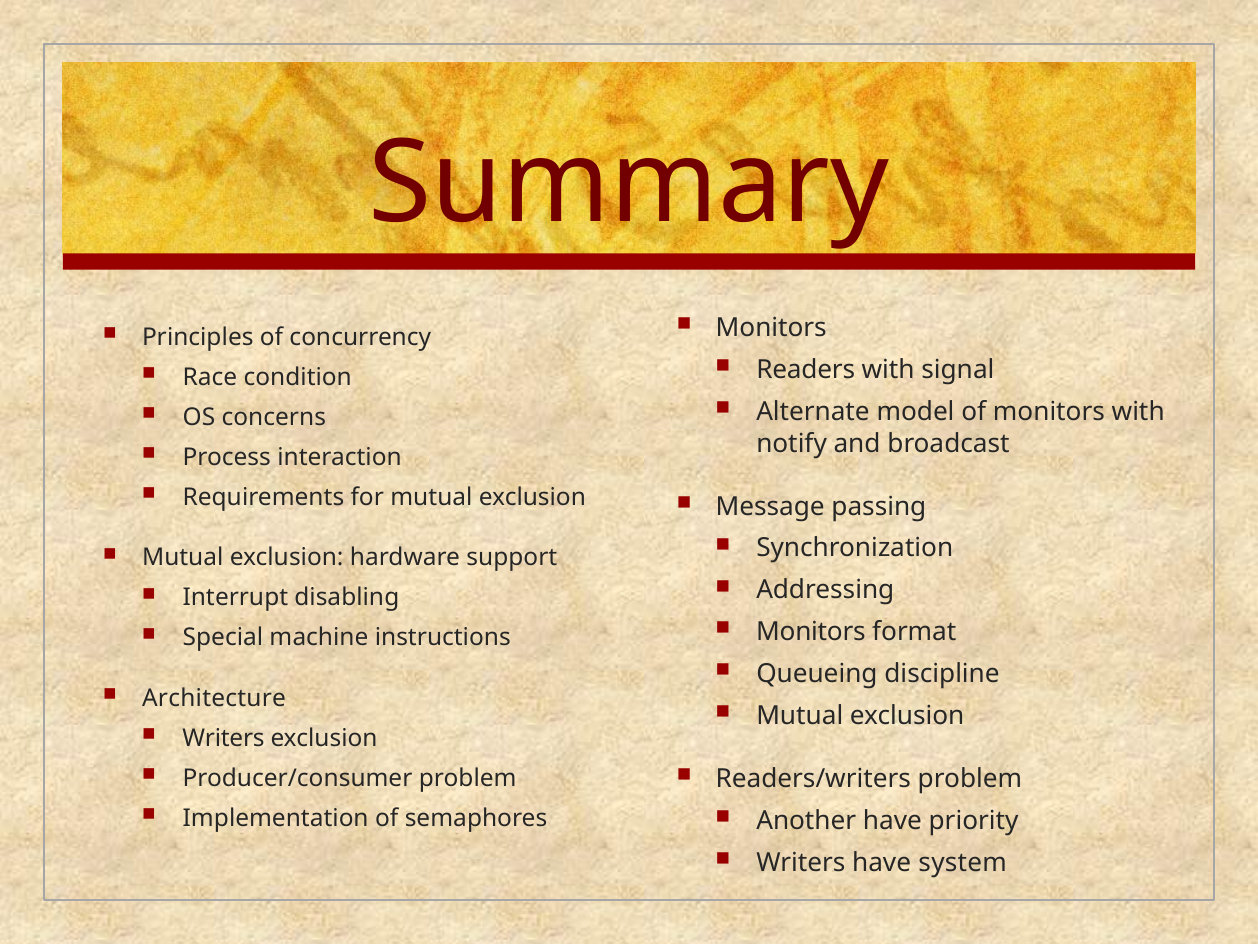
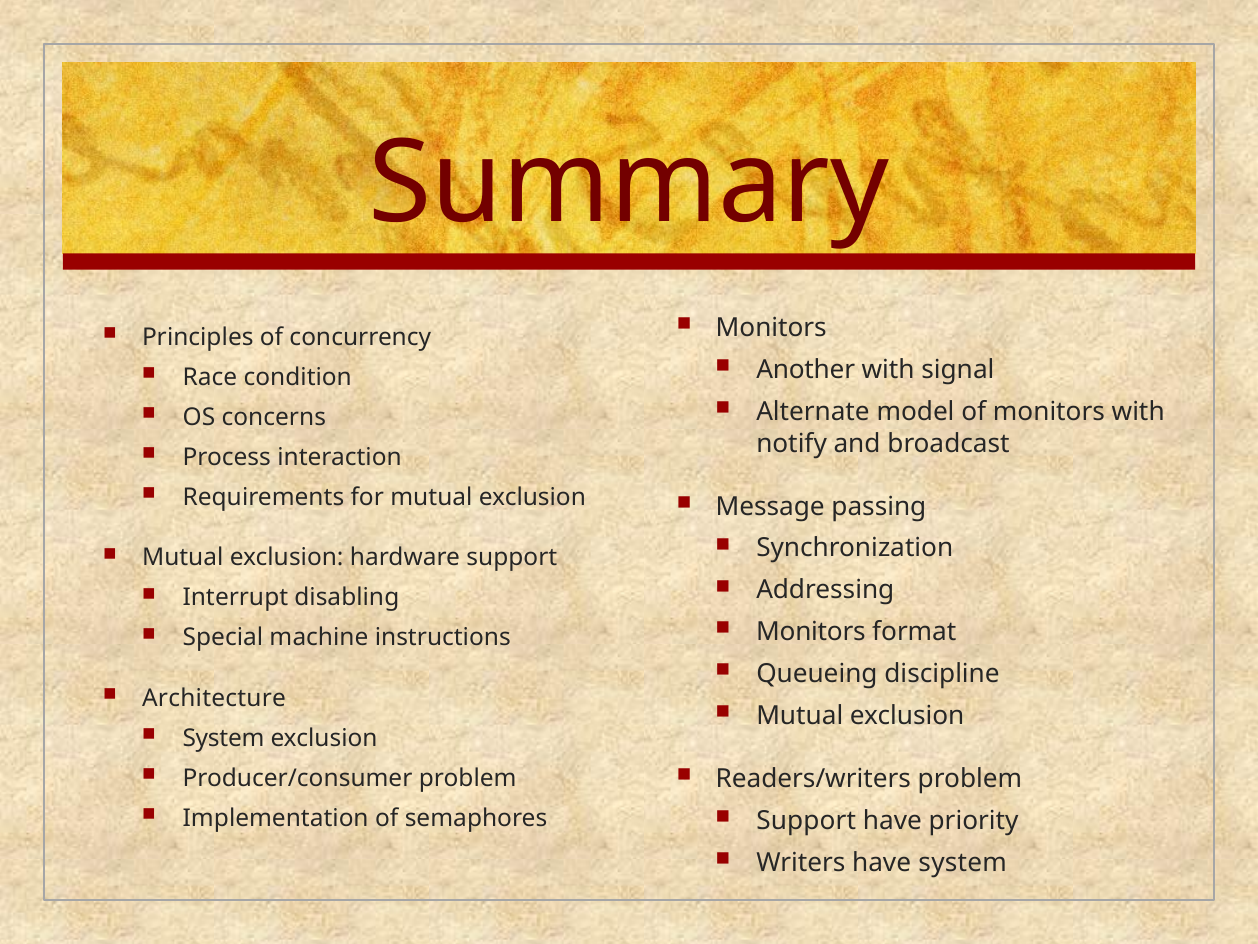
Readers: Readers -> Another (806, 370)
Writers: Writers -> System (224, 738)
Another: Another -> Support (806, 821)
